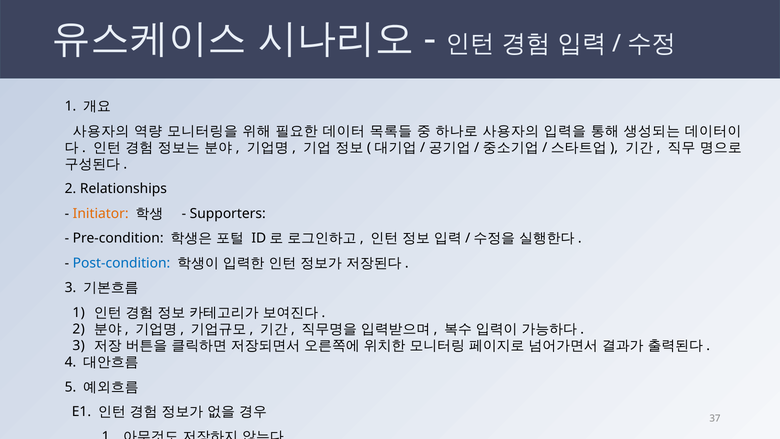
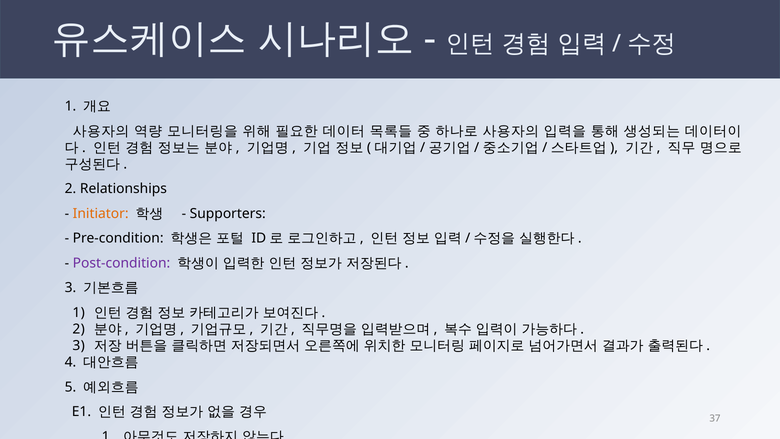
Post-condition colour: blue -> purple (122, 263)
